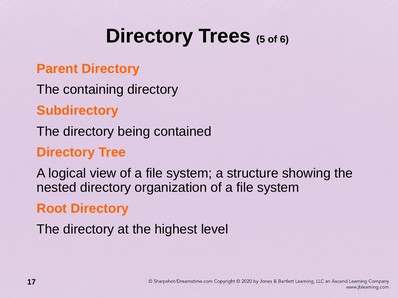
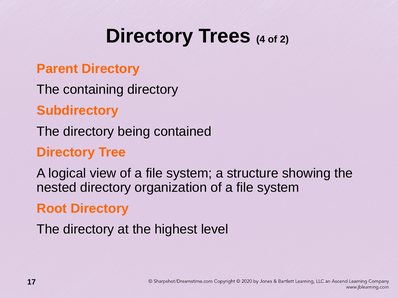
5: 5 -> 4 (261, 39)
6: 6 -> 2 (284, 39)
